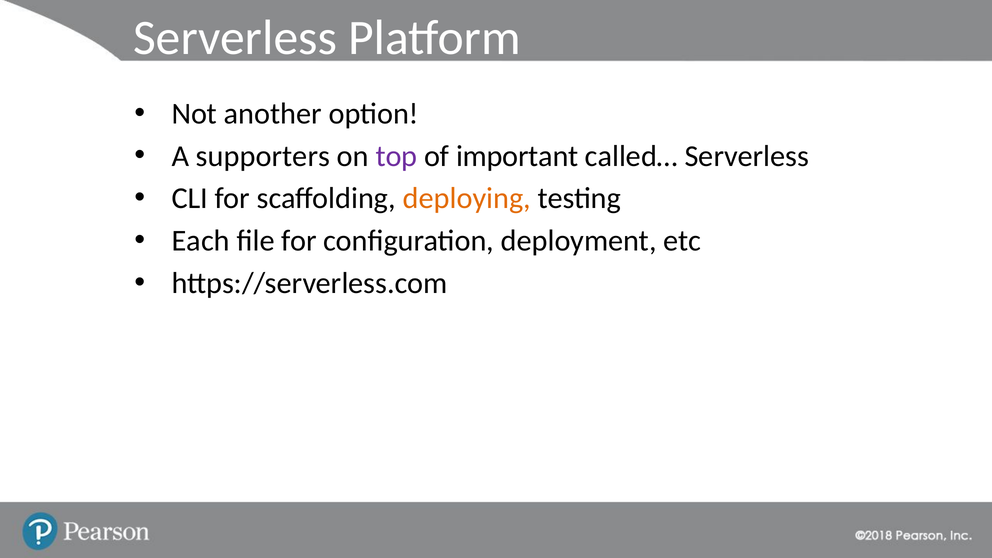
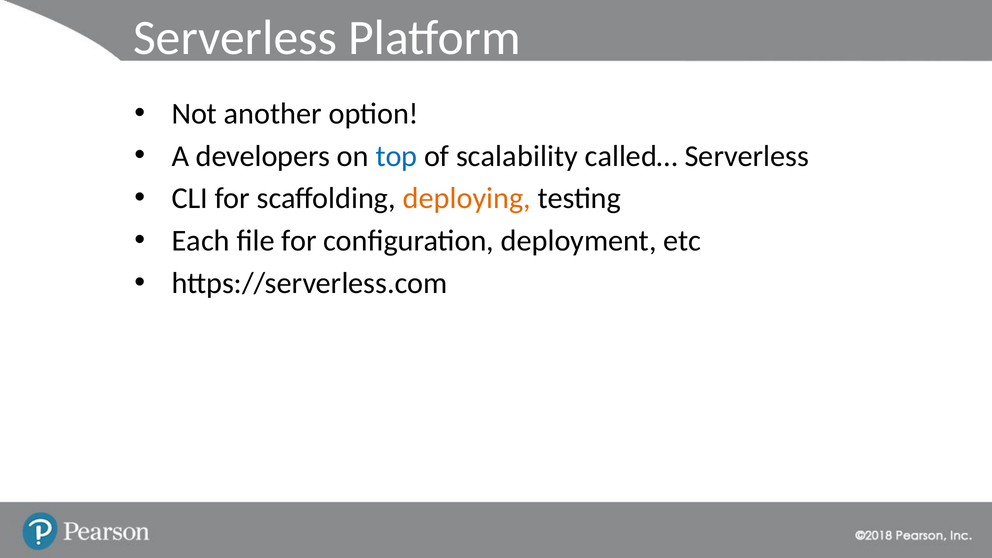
supporters: supporters -> developers (263, 156)
top colour: purple -> blue (396, 156)
important: important -> scalability (517, 156)
